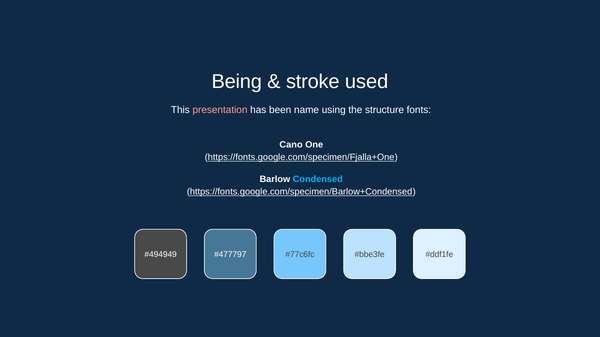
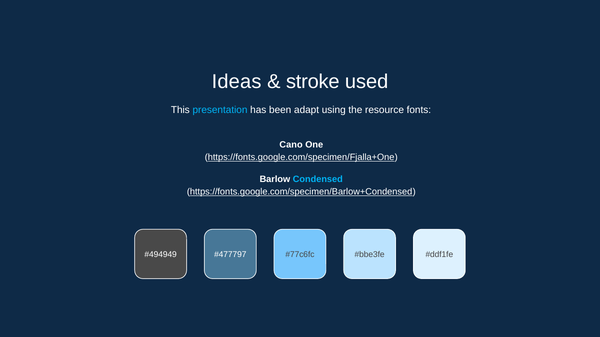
Being: Being -> Ideas (237, 82)
presentation colour: pink -> light blue (220, 110)
name: name -> adapt (307, 110)
structure: structure -> resource (385, 110)
